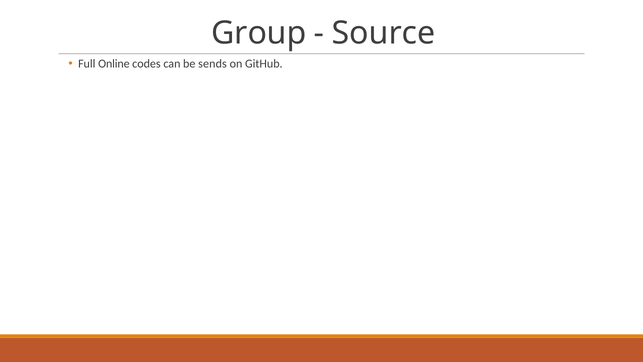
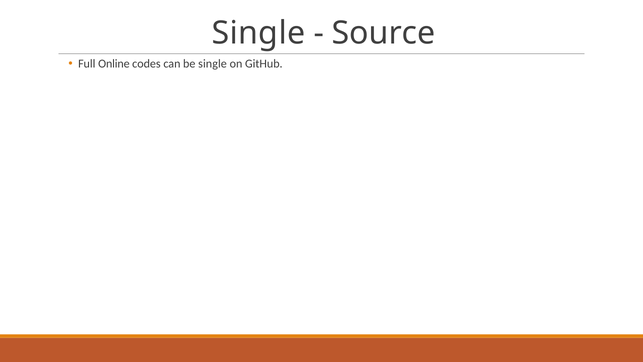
Group: Group -> Single (259, 33)
be sends: sends -> single (213, 64)
